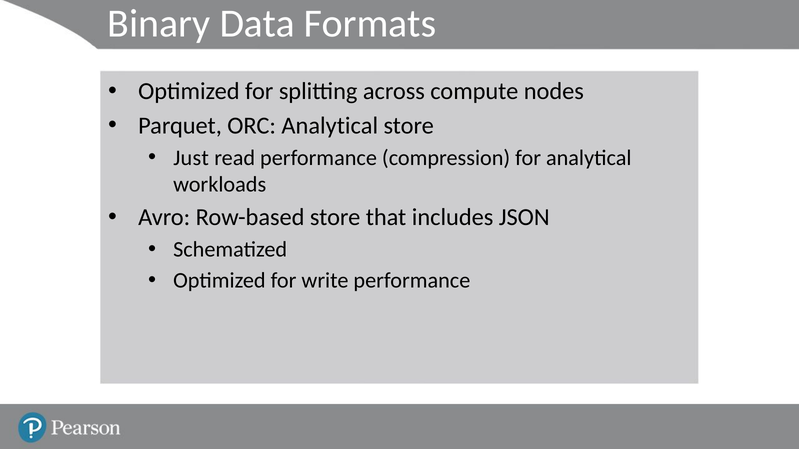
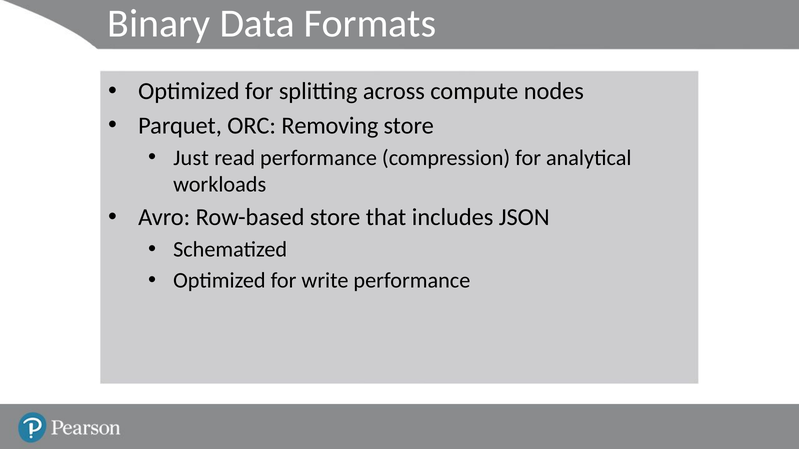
ORC Analytical: Analytical -> Removing (330, 126)
